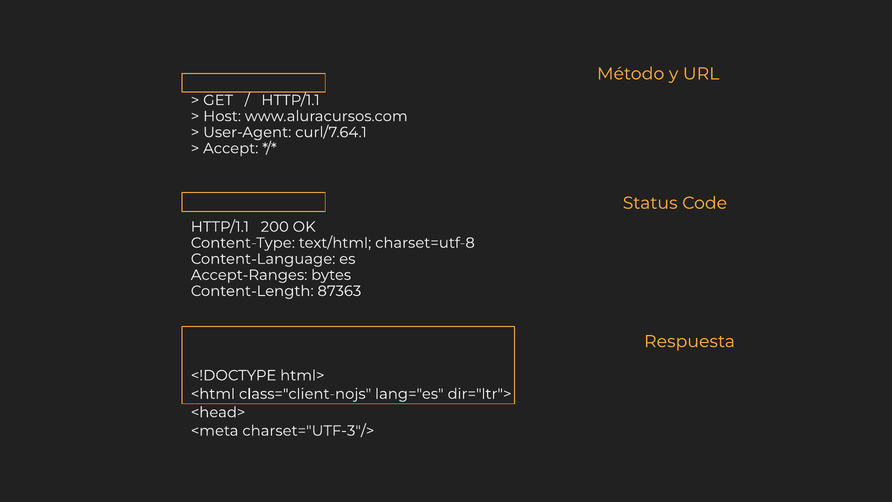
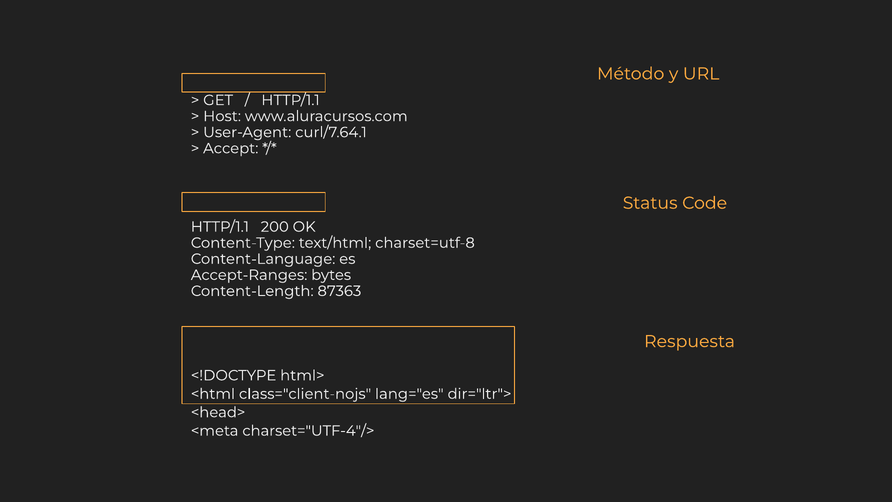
charset="UTF-3"/>: charset="UTF-3"/> -> charset="UTF-4"/> (308, 431)
